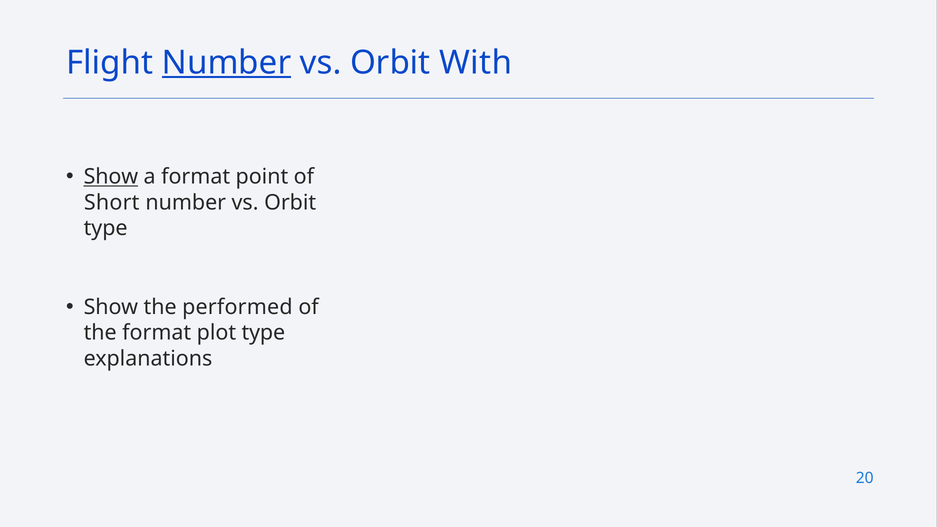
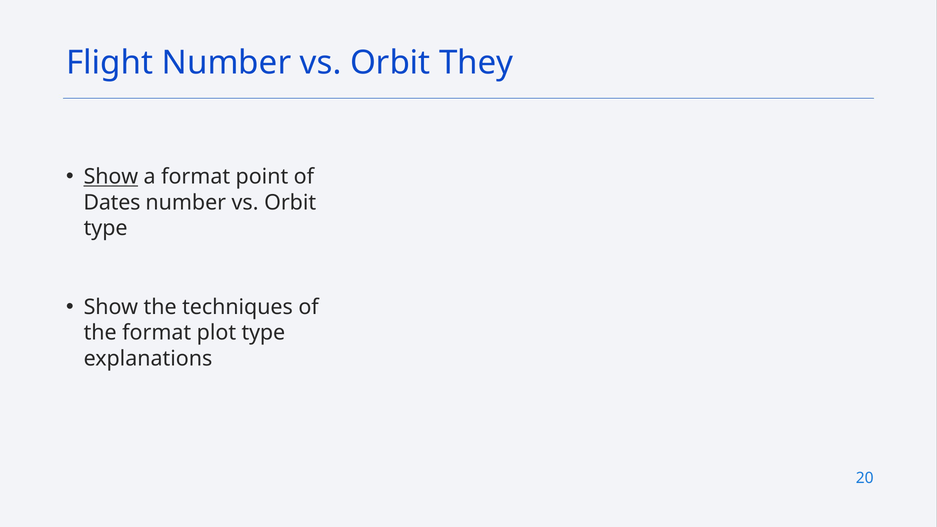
Number underline: present -> none (227, 63)
With: With -> They (476, 63)
Short: Short -> Dates (112, 203)
performed: performed -> techniques (237, 307)
